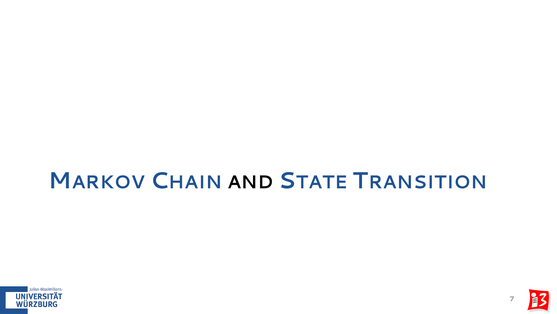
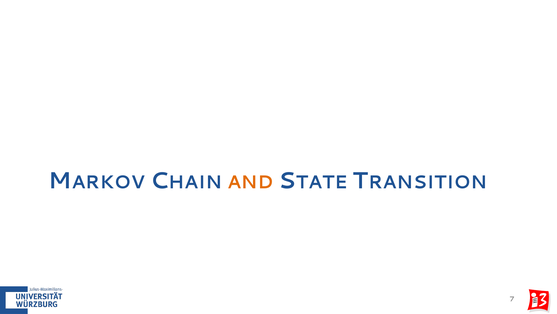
AND colour: black -> orange (250, 182)
